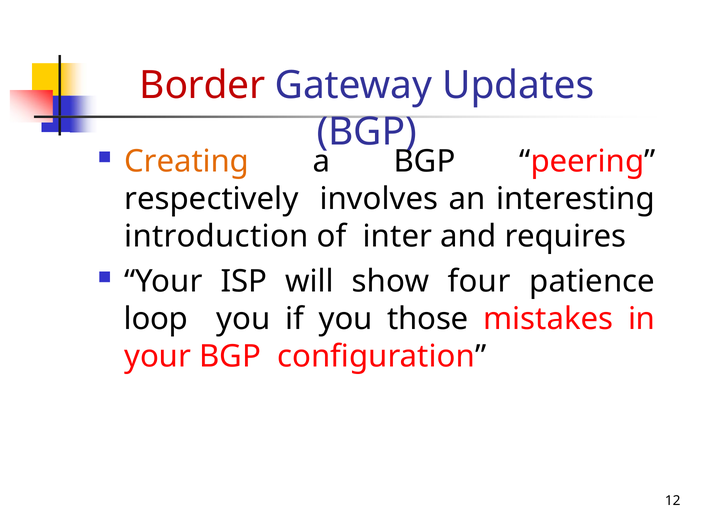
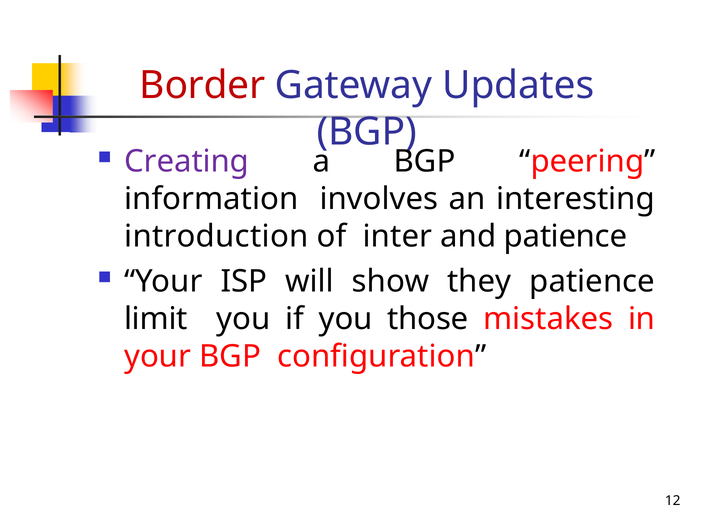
Creating colour: orange -> purple (187, 161)
respectively: respectively -> information (211, 199)
and requires: requires -> patience (566, 236)
four: four -> they (479, 281)
loop: loop -> limit (156, 319)
